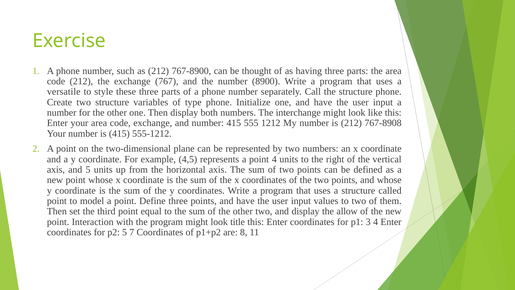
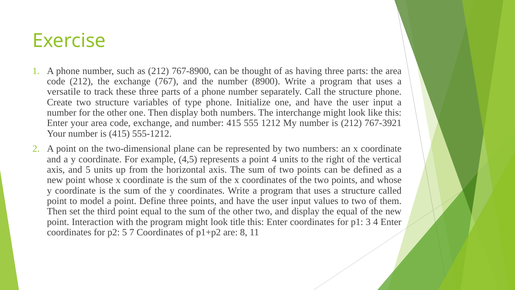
style: style -> track (104, 92)
767-8908: 767-8908 -> 767-3921 (383, 123)
the allow: allow -> equal (347, 211)
